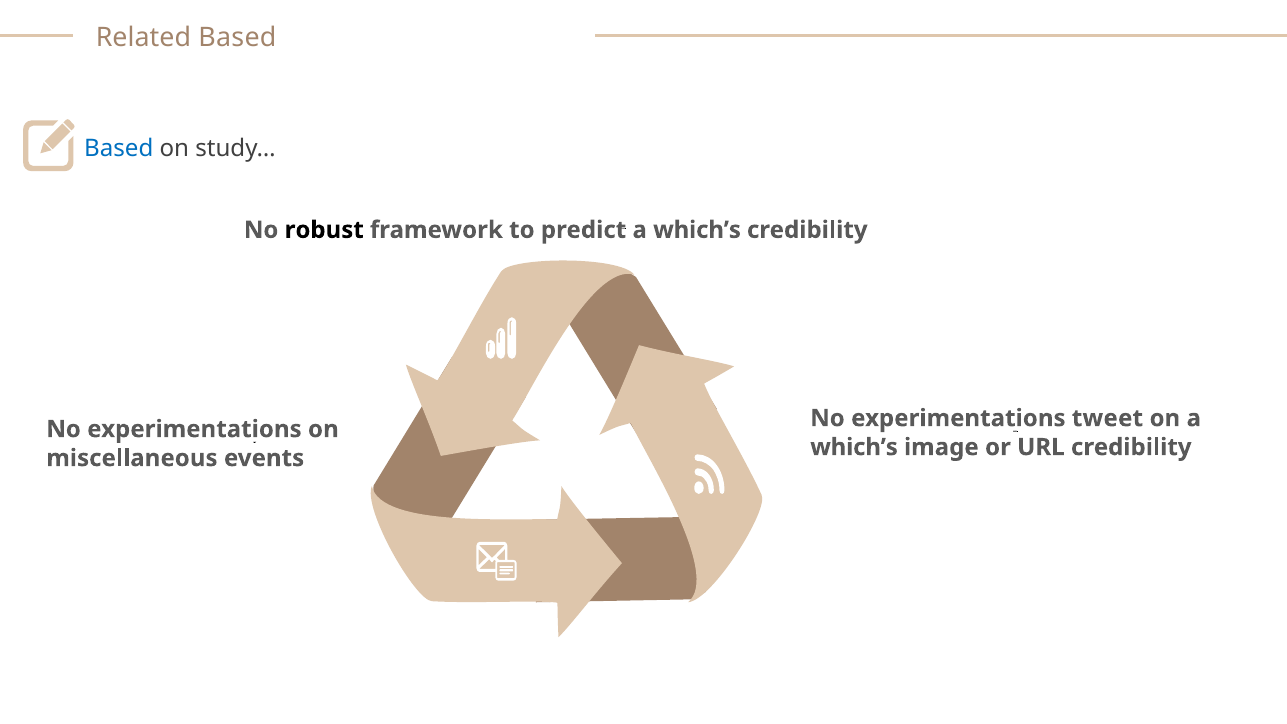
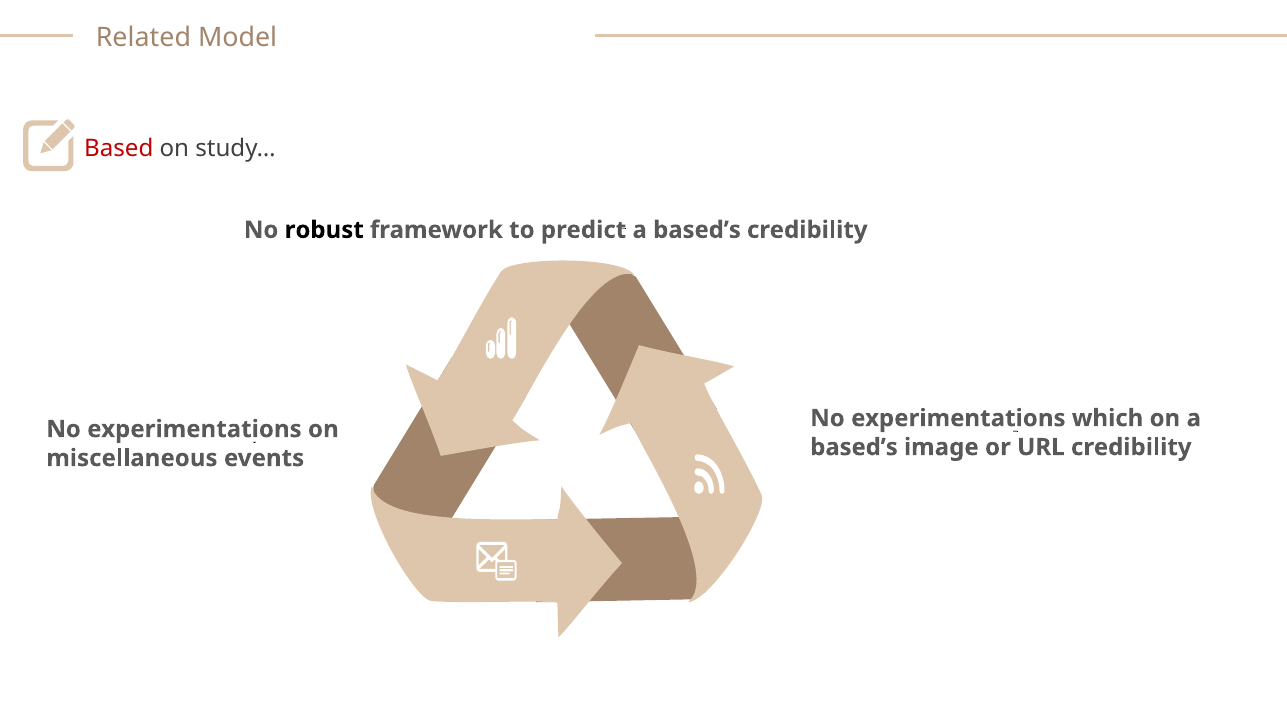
Related Based: Based -> Model (238, 37)
Based colour: blue -> red (119, 148)
which’s: which’s -> based’s (697, 230)
tweet: tweet -> which (1108, 418)
which’s: which’s -> based’s (854, 447)
